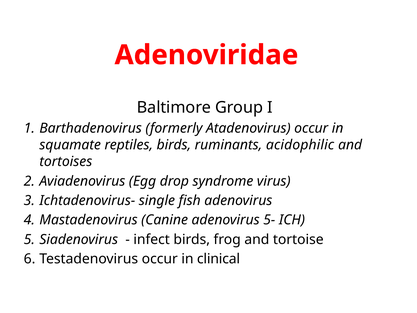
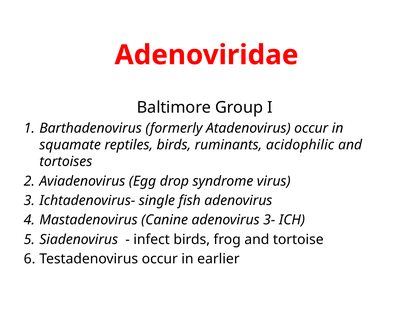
5-: 5- -> 3- (269, 220)
clinical: clinical -> earlier (218, 259)
